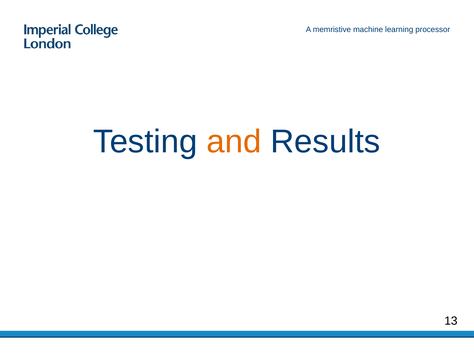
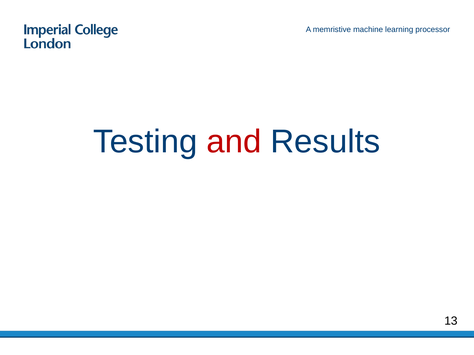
and colour: orange -> red (234, 142)
